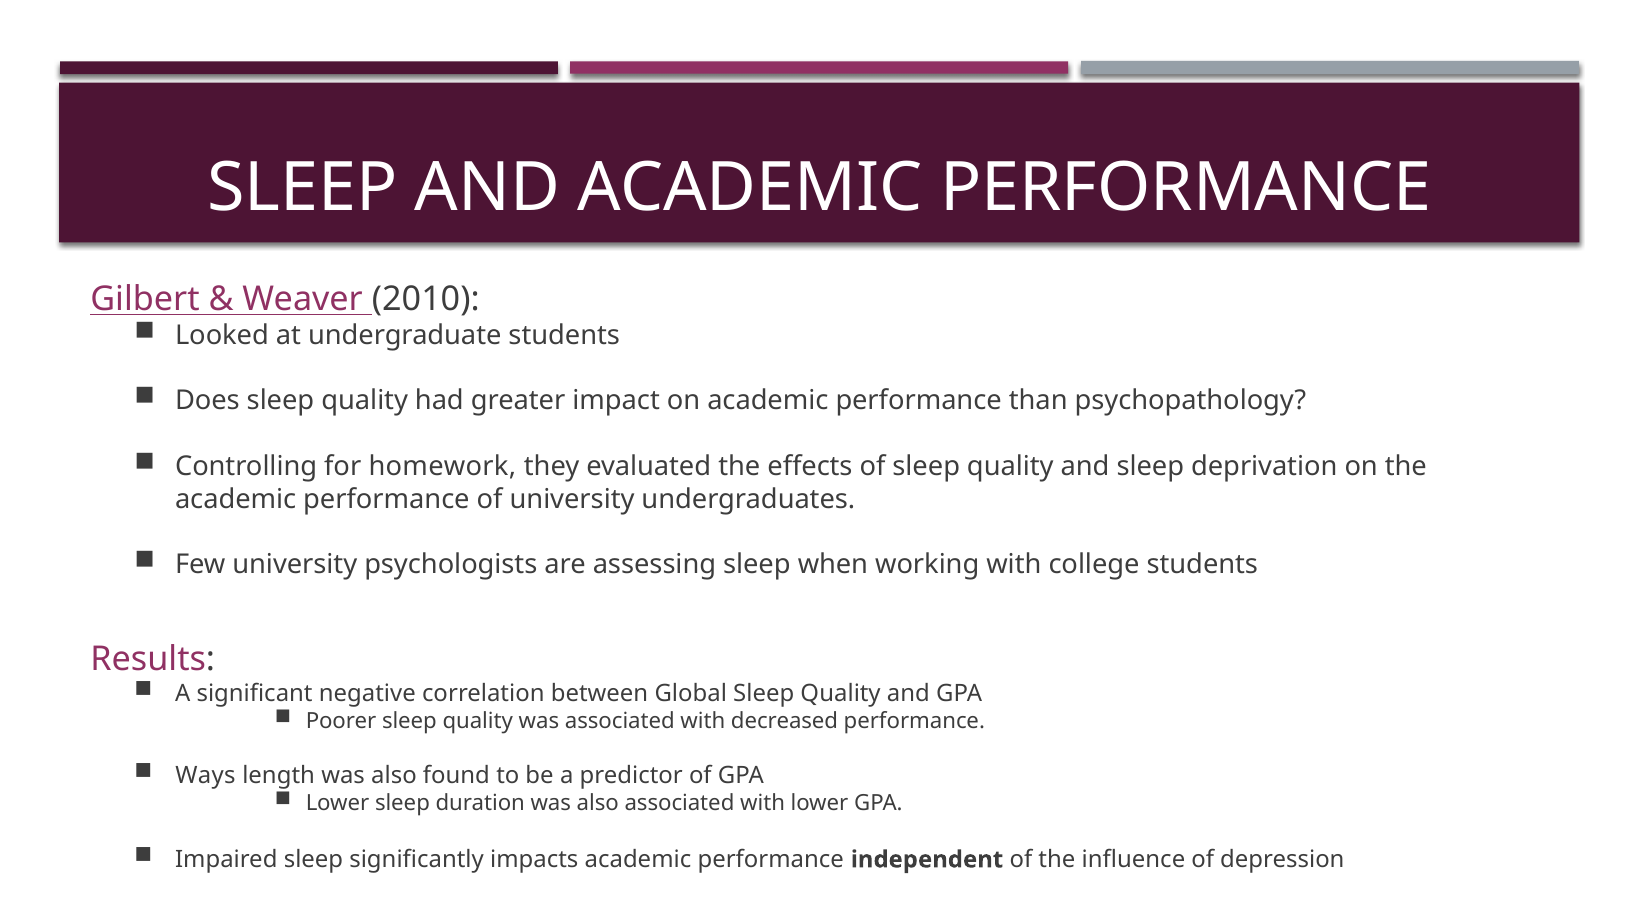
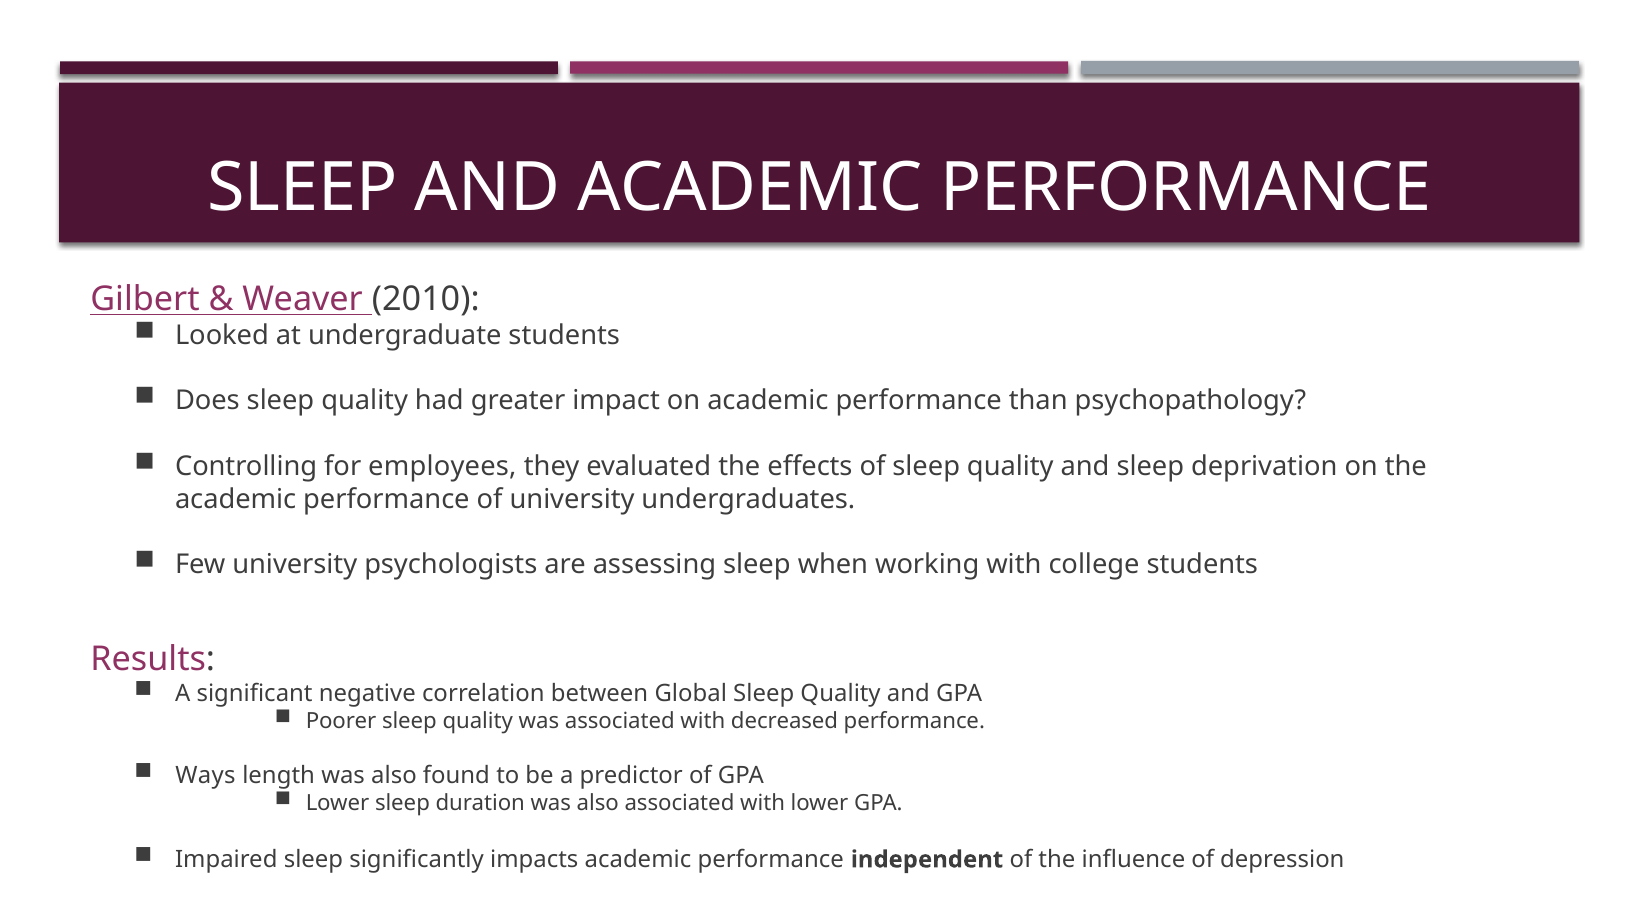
homework: homework -> employees (442, 466)
